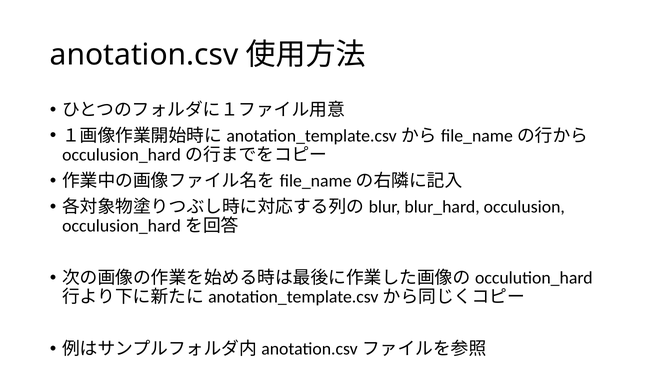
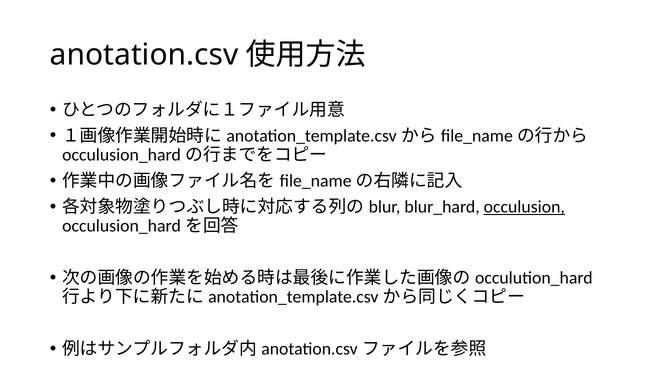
occulusion underline: none -> present (524, 207)
